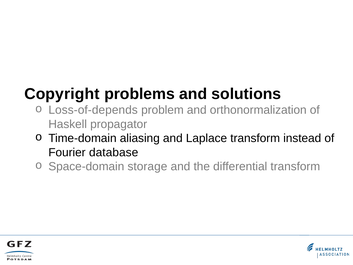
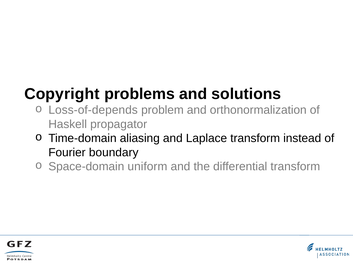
database: database -> boundary (114, 152)
storage: storage -> uniform (147, 166)
